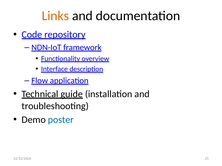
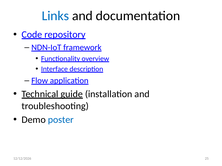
Links colour: orange -> blue (55, 16)
